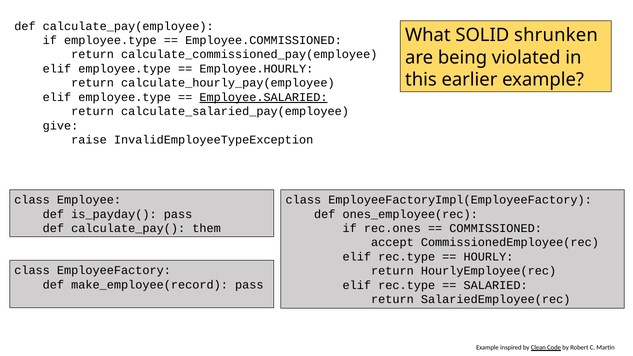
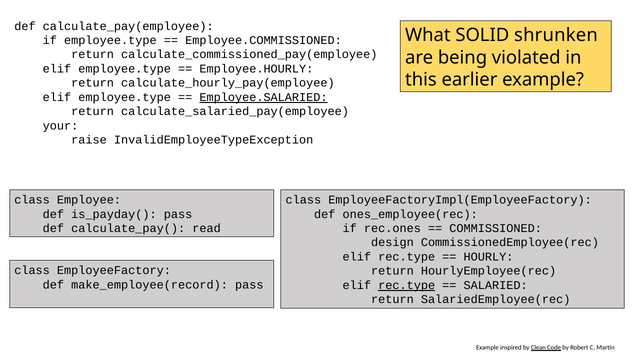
give: give -> your (61, 126)
them: them -> read (207, 228)
accept: accept -> design (392, 243)
rec.type underline: none -> present (407, 285)
